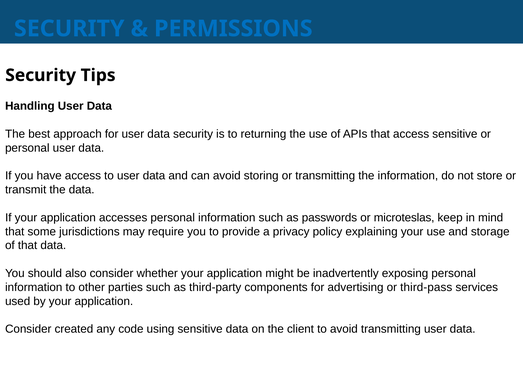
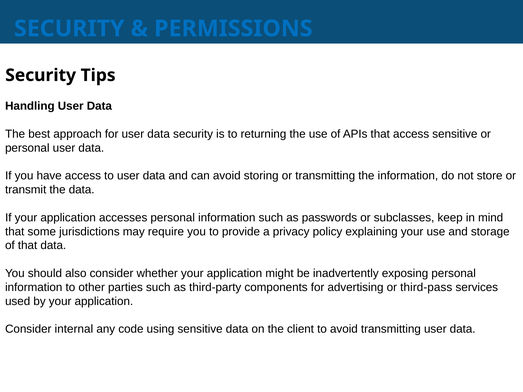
microteslas: microteslas -> subclasses (404, 218)
created: created -> internal (74, 329)
